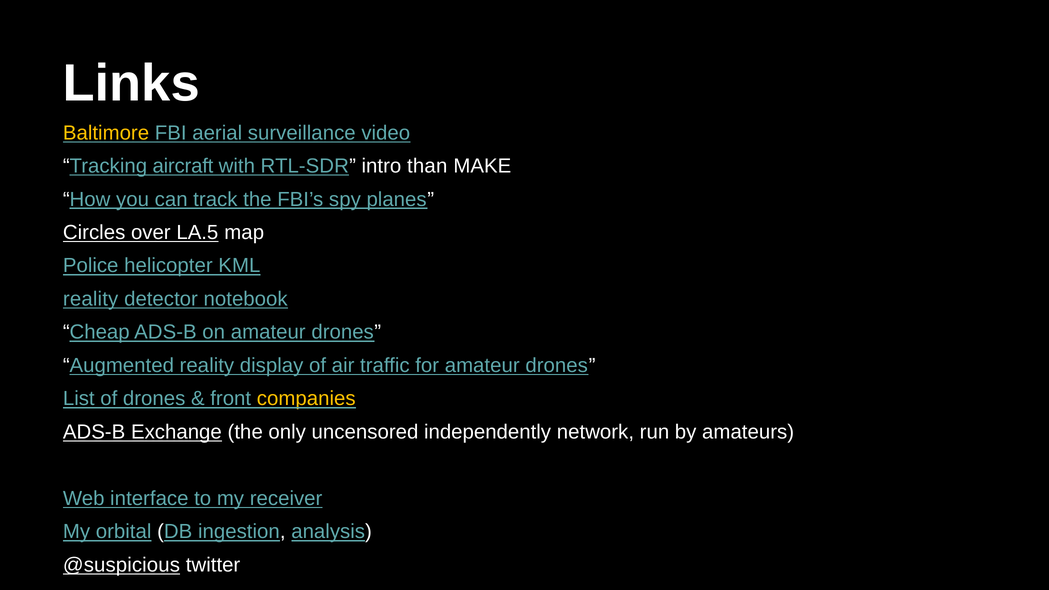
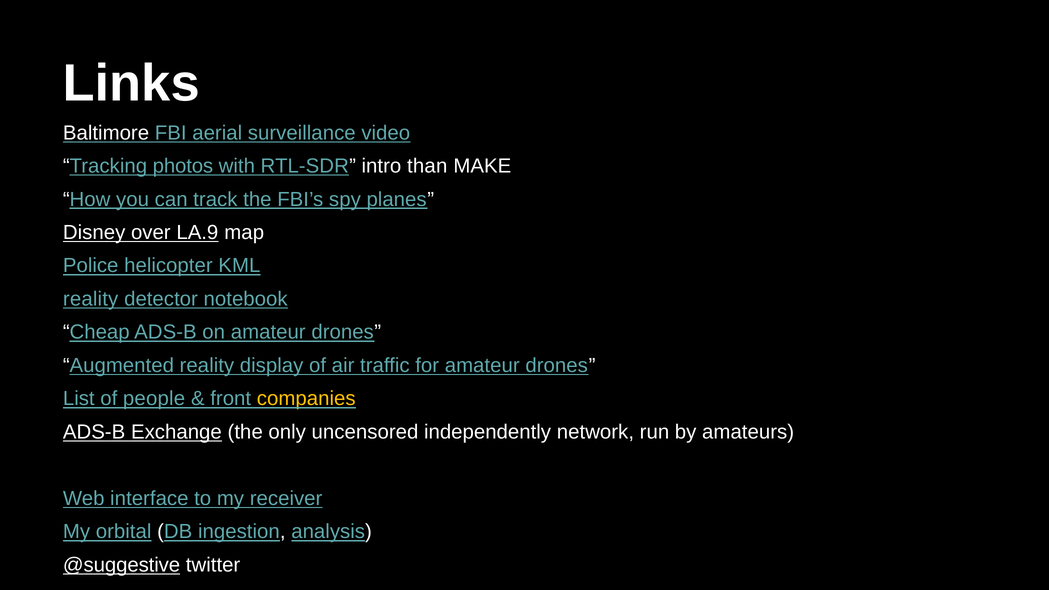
Baltimore colour: yellow -> white (106, 133)
aircraft: aircraft -> photos (183, 166)
Circles: Circles -> Disney (94, 233)
LA.5: LA.5 -> LA.9 (197, 233)
of drones: drones -> people (154, 399)
@suspicious: @suspicious -> @suggestive (122, 565)
